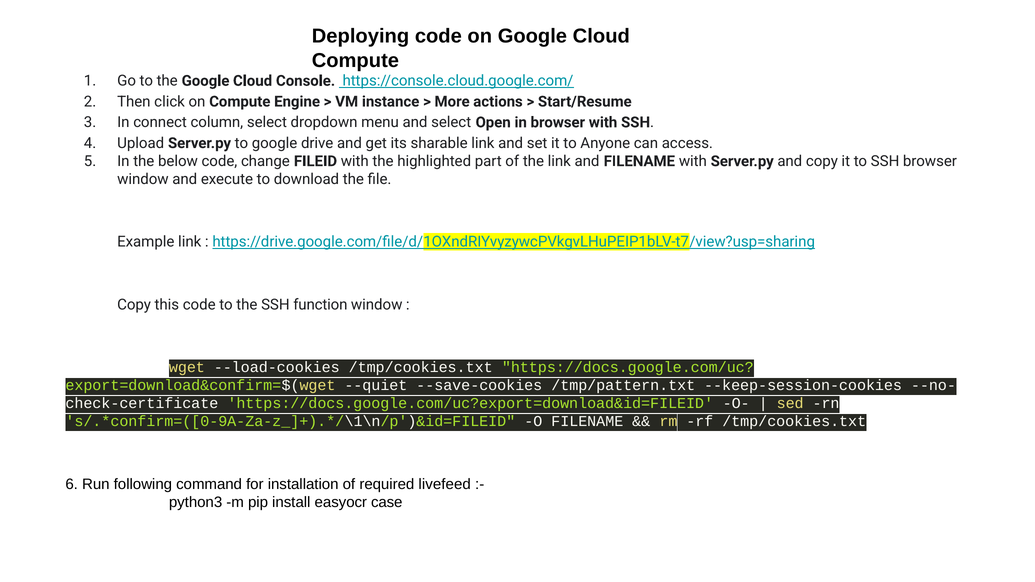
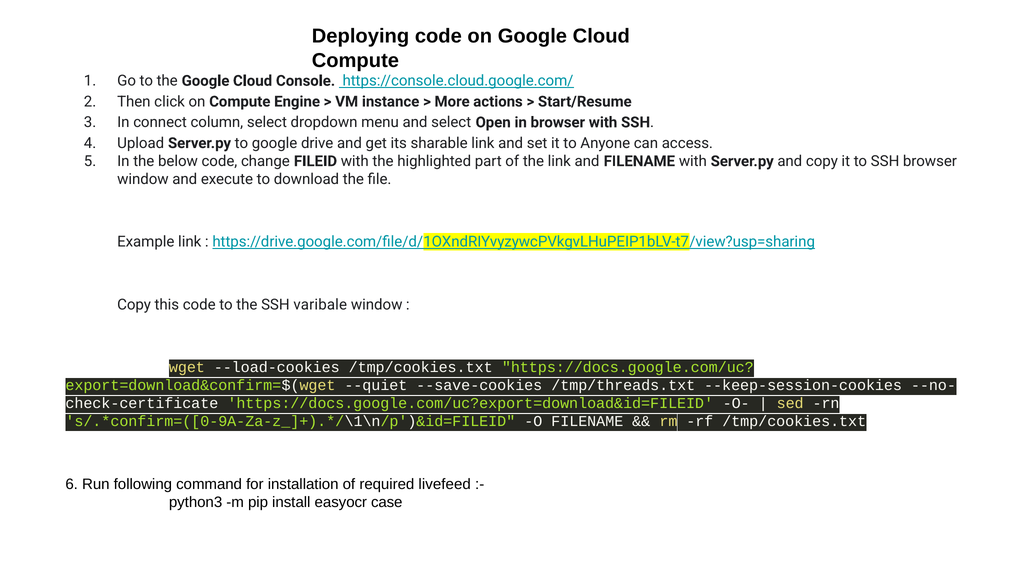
function: function -> varibale (320, 305)
/tmp/pattern.txt: /tmp/pattern.txt -> /tmp/threads.txt (623, 385)
